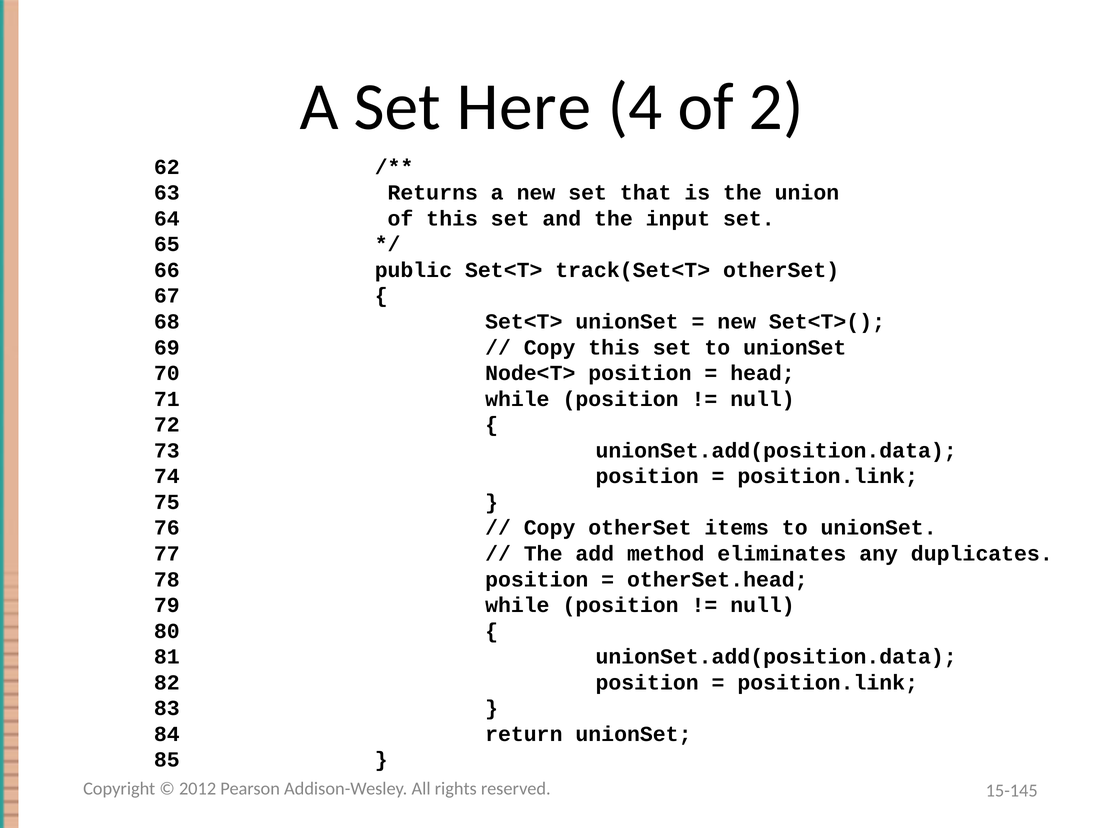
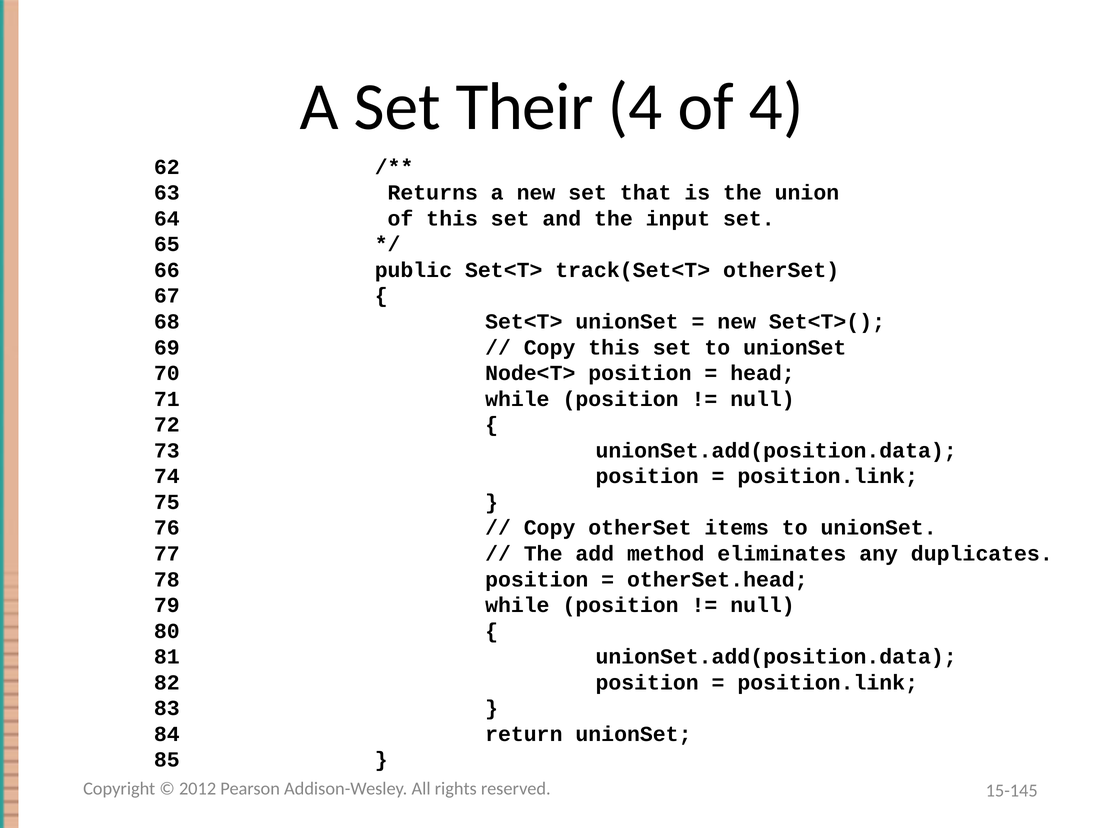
Here: Here -> Their (525, 107)
of 2: 2 -> 4 (776, 107)
